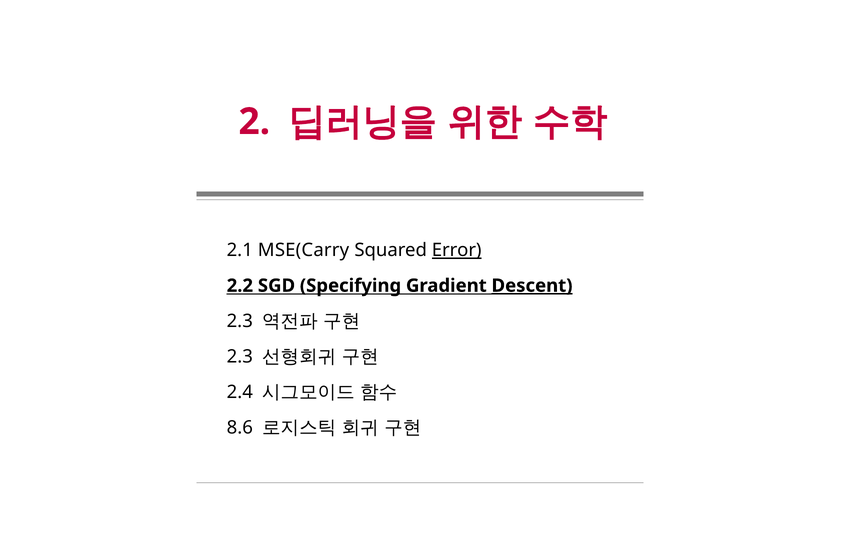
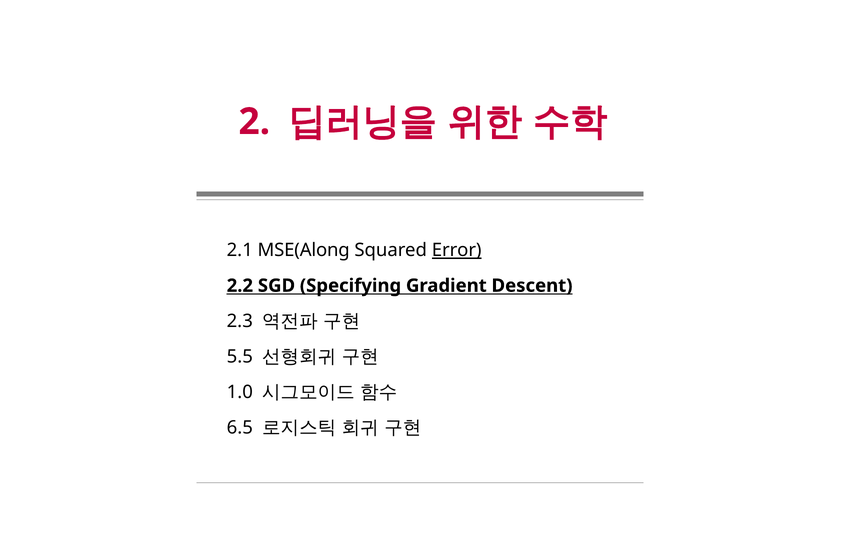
MSE(Carry: MSE(Carry -> MSE(Along (304, 250)
Descent underline: present -> none (532, 286)
2.3: 2.3 -> 5.5 (240, 357)
2.4: 2.4 -> 1.0 (240, 392)
8.6: 8.6 -> 6.5 (240, 428)
